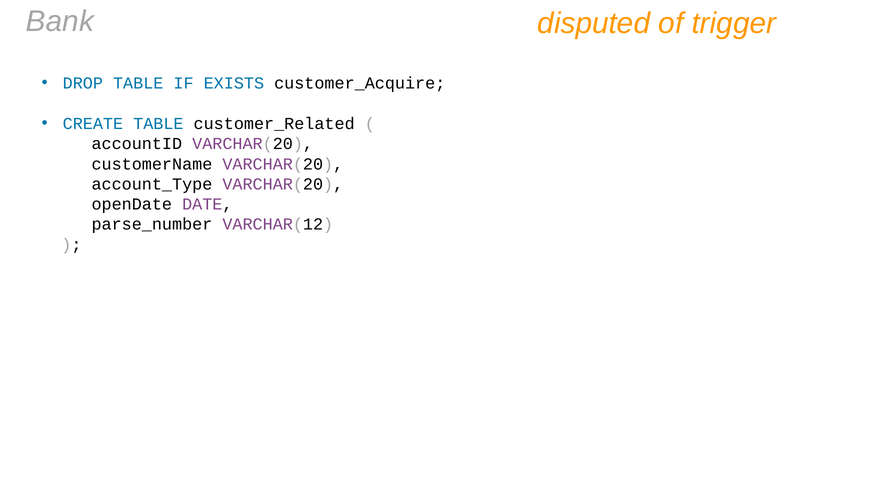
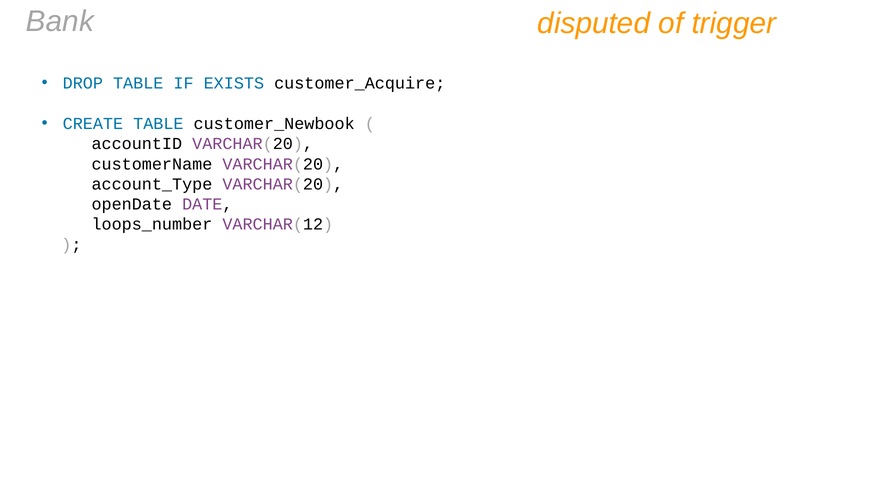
customer_Related: customer_Related -> customer_Newbook (274, 124)
parse_number: parse_number -> loops_number (152, 224)
